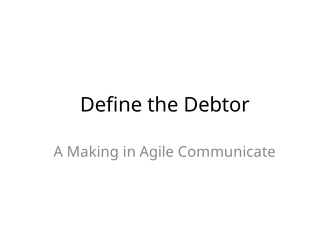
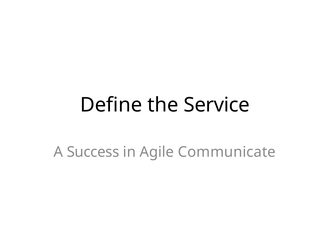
Debtor: Debtor -> Service (217, 105)
Making: Making -> Success (93, 152)
